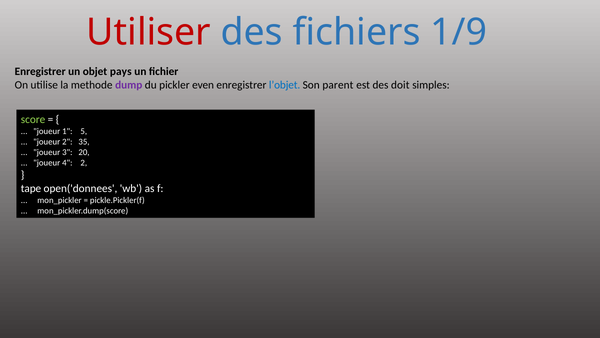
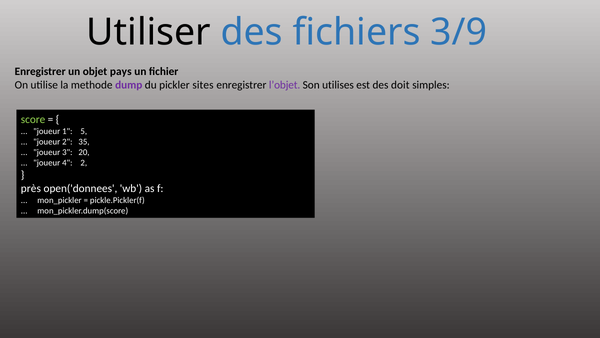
Utiliser colour: red -> black (149, 32)
1/9: 1/9 -> 3/9 (459, 32)
even: even -> sites (203, 85)
l’objet colour: blue -> purple (285, 85)
parent: parent -> utilises (338, 85)
tape: tape -> près (31, 188)
